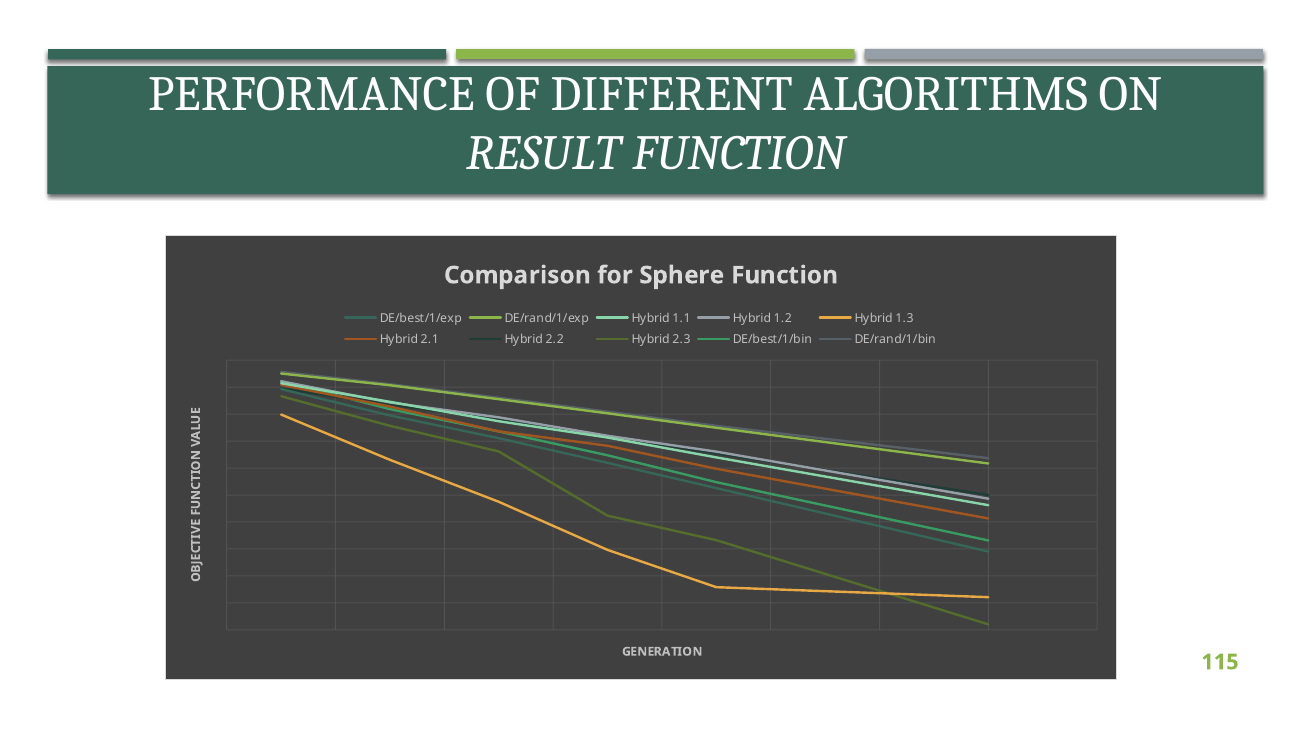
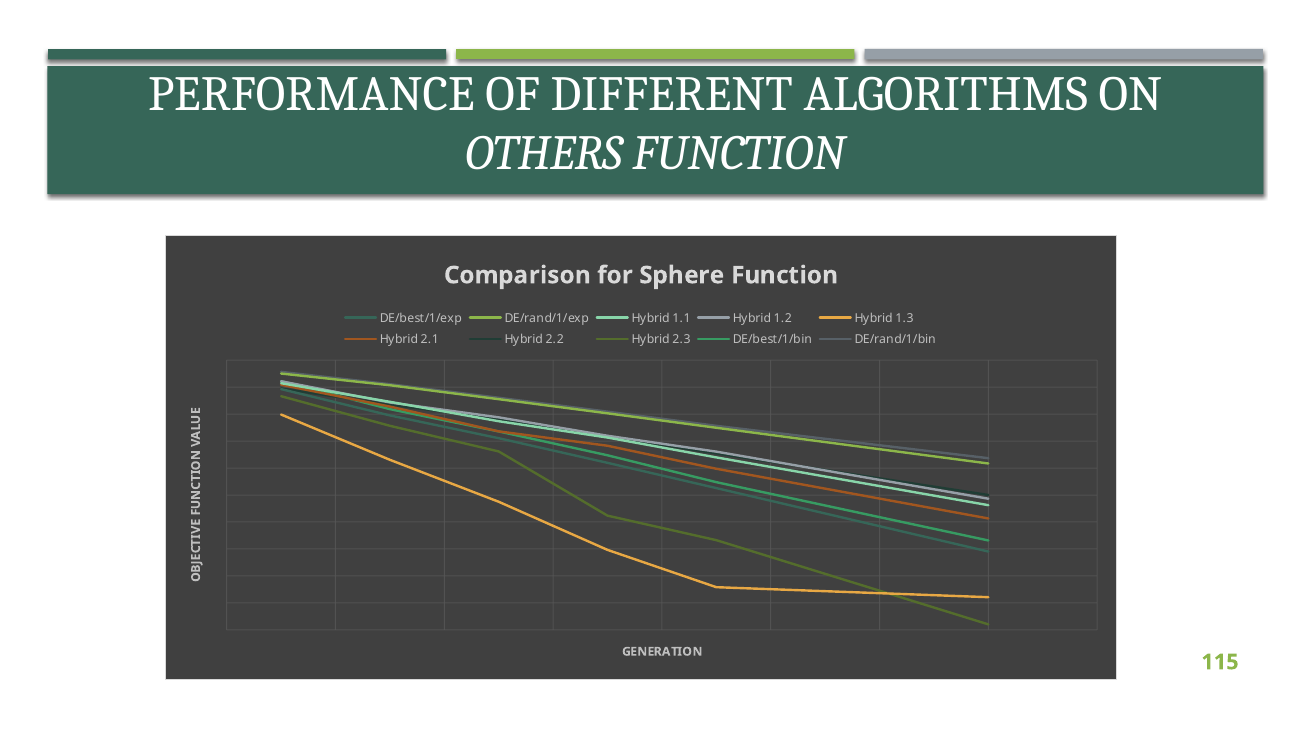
RESULT: RESULT -> OTHERS (544, 153)
